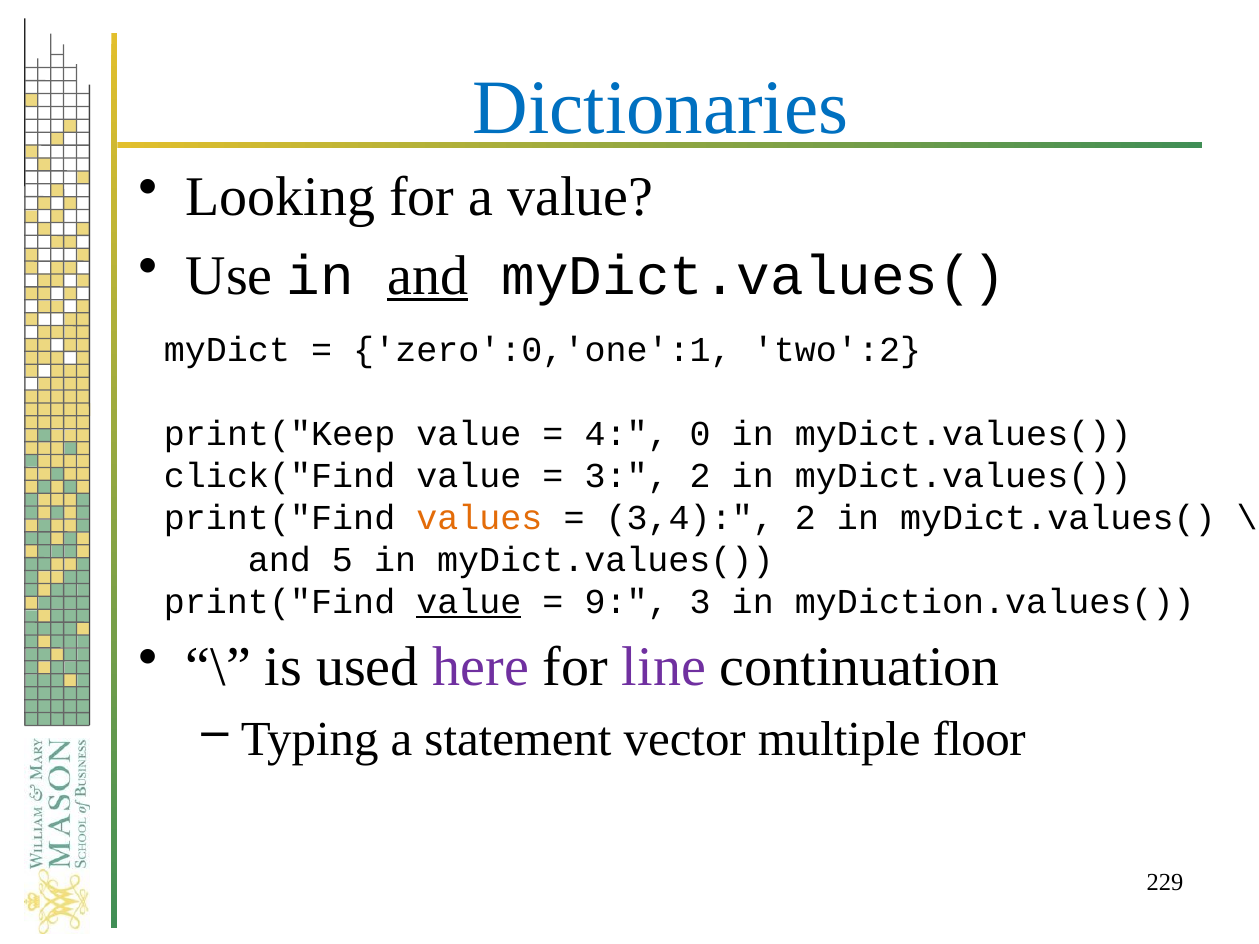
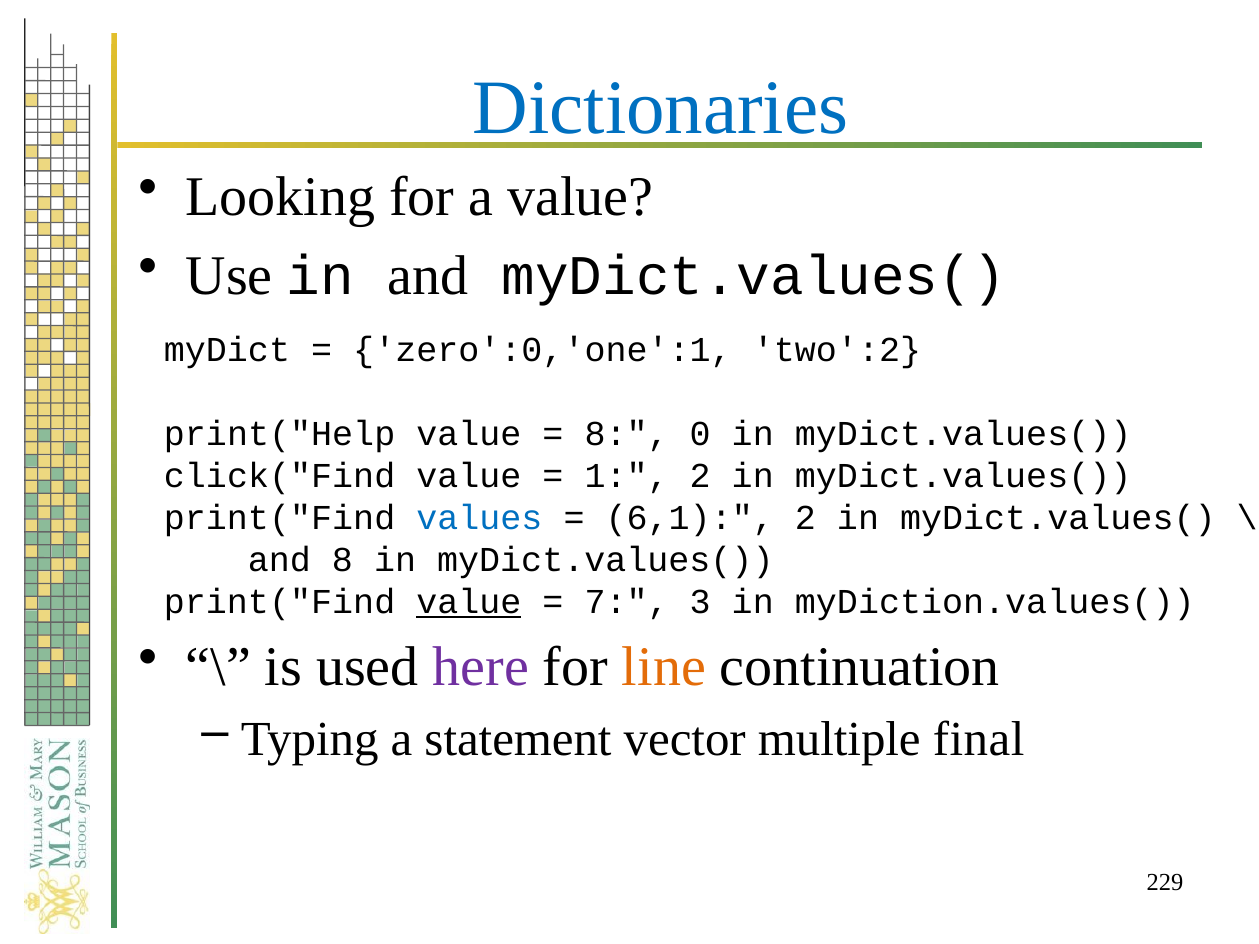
and underline: present -> none (428, 276)
print("Keep: print("Keep -> print("Help (280, 434)
4: 4 -> 8 (627, 434)
3: 3 -> 1 (627, 476)
values colour: orange -> blue (479, 518)
3,4: 3,4 -> 6,1 (690, 518)
and 5: 5 -> 8 (342, 560)
9: 9 -> 7 (627, 602)
line colour: purple -> orange (664, 668)
floor: floor -> final (979, 740)
